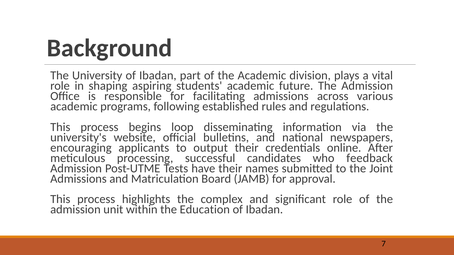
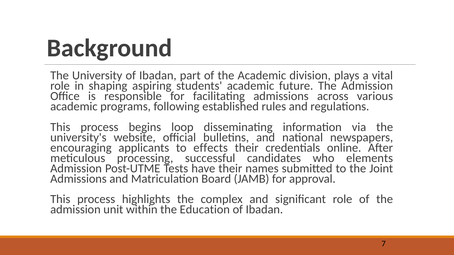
output: output -> effects (211, 148)
feedback: feedback -> elements (370, 158)
